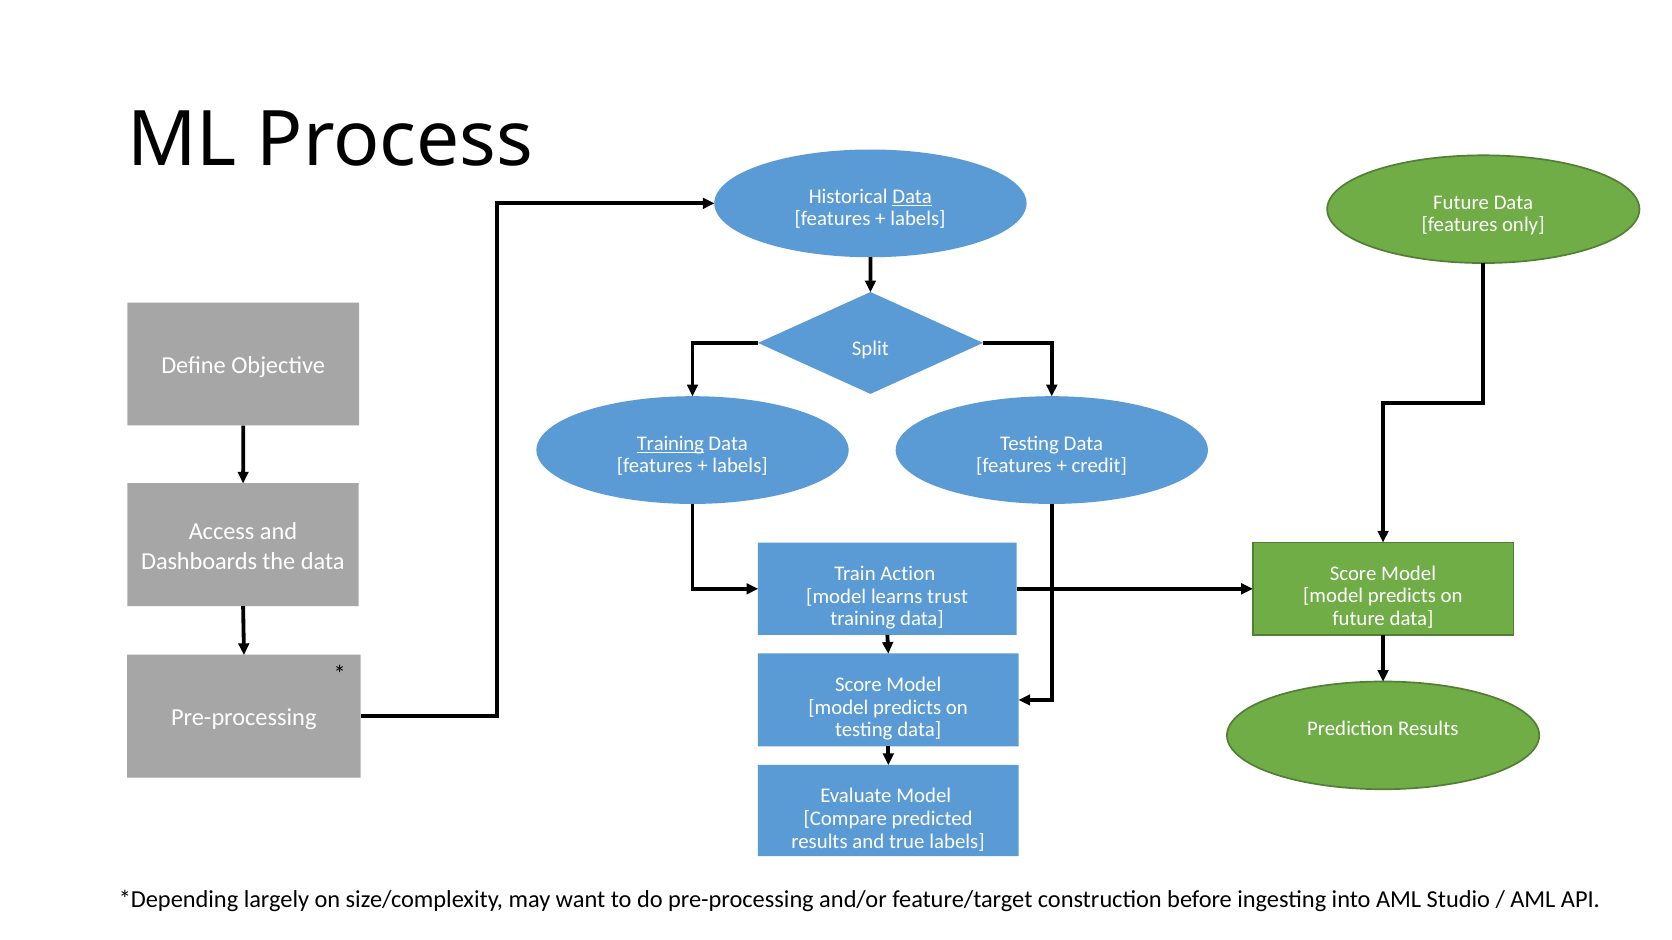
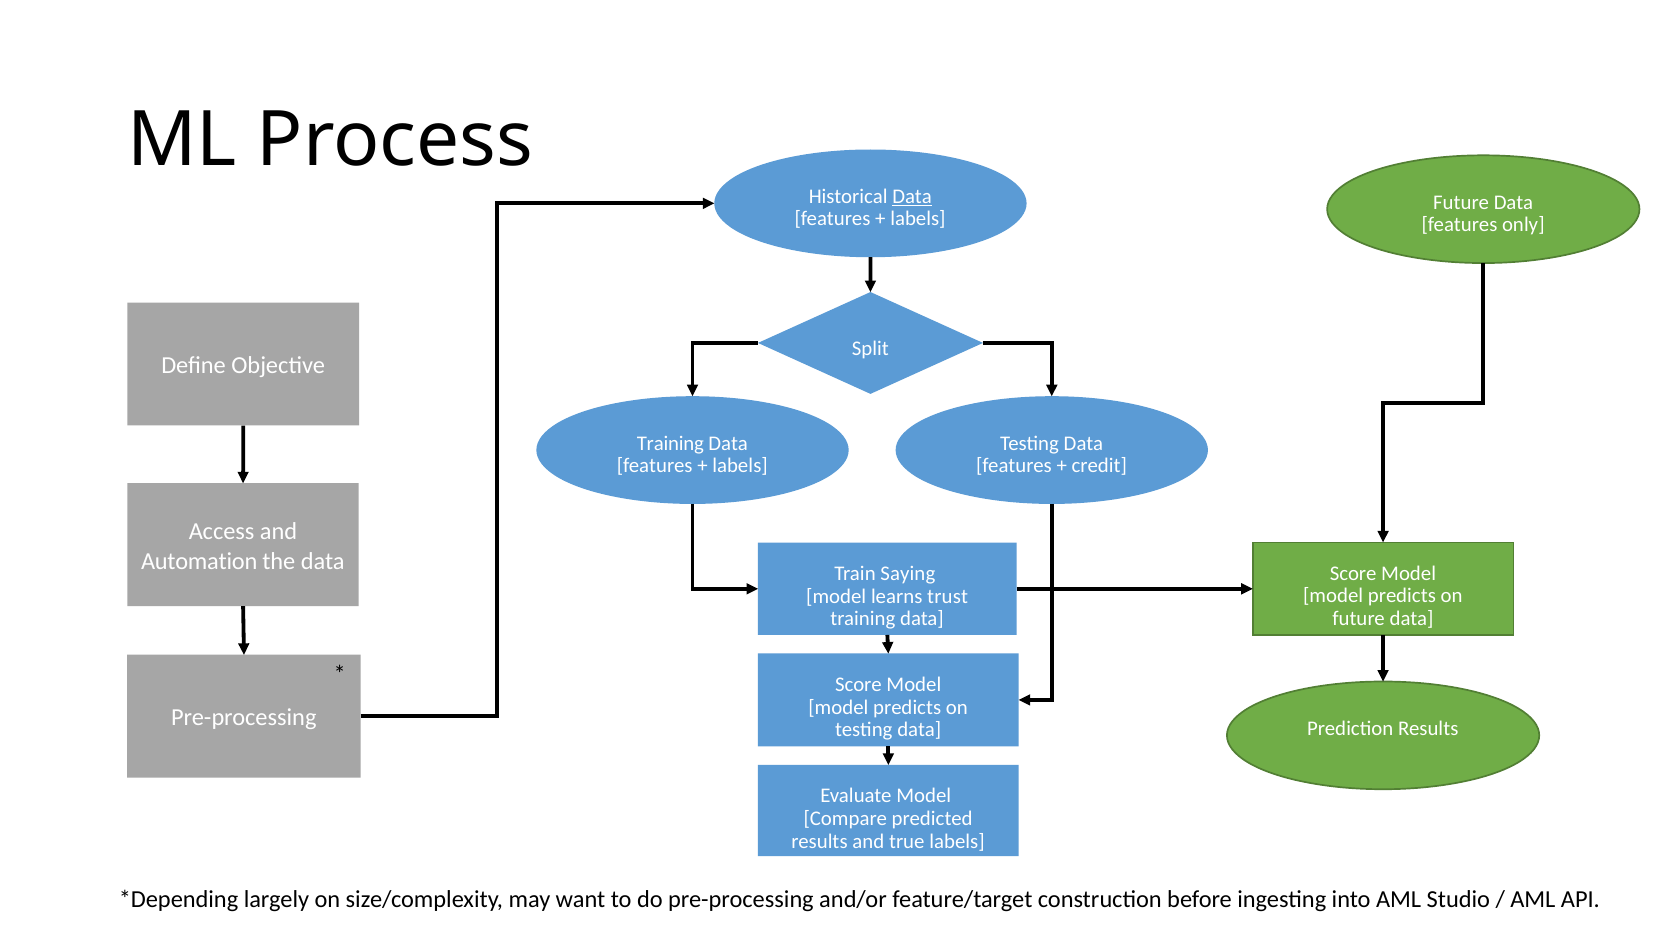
Training underline: present -> none (670, 443)
Dashboards: Dashboards -> Automation (199, 561)
Action: Action -> Saying (908, 574)
